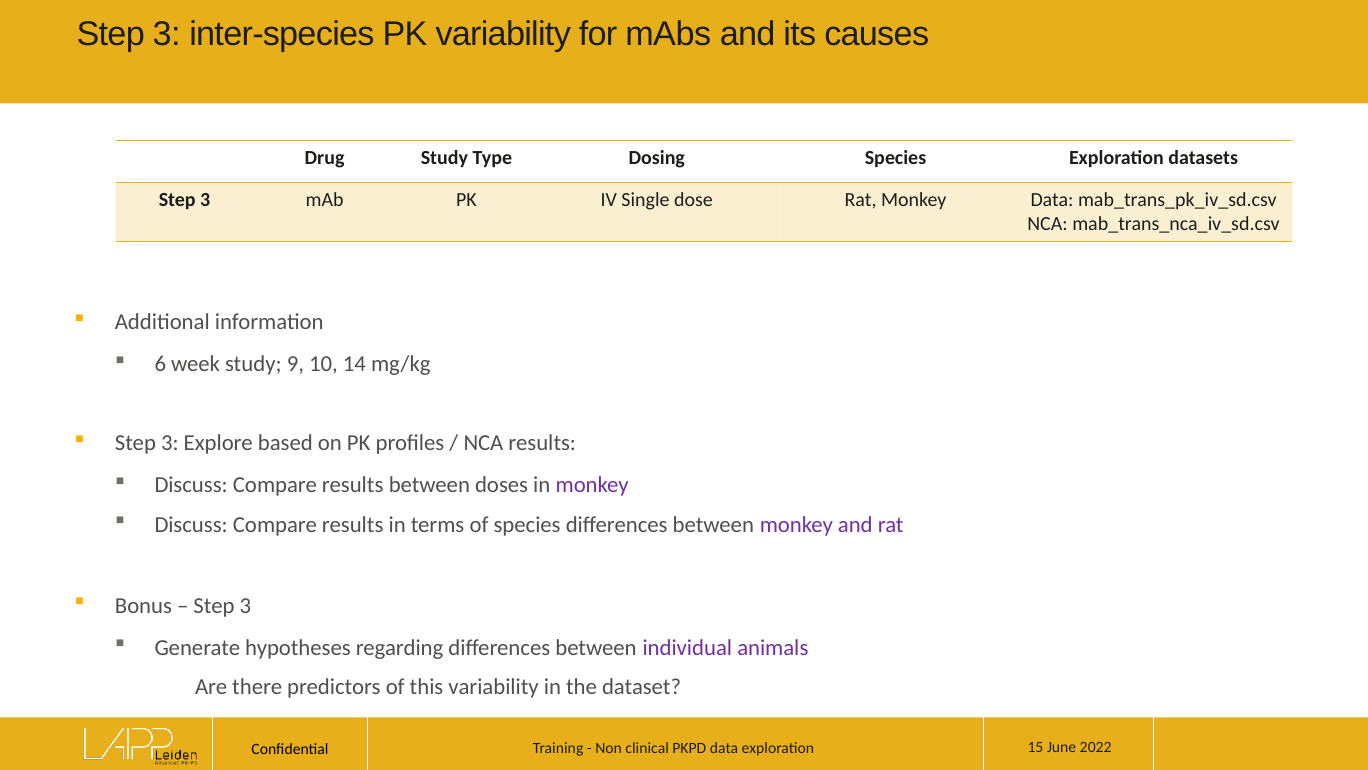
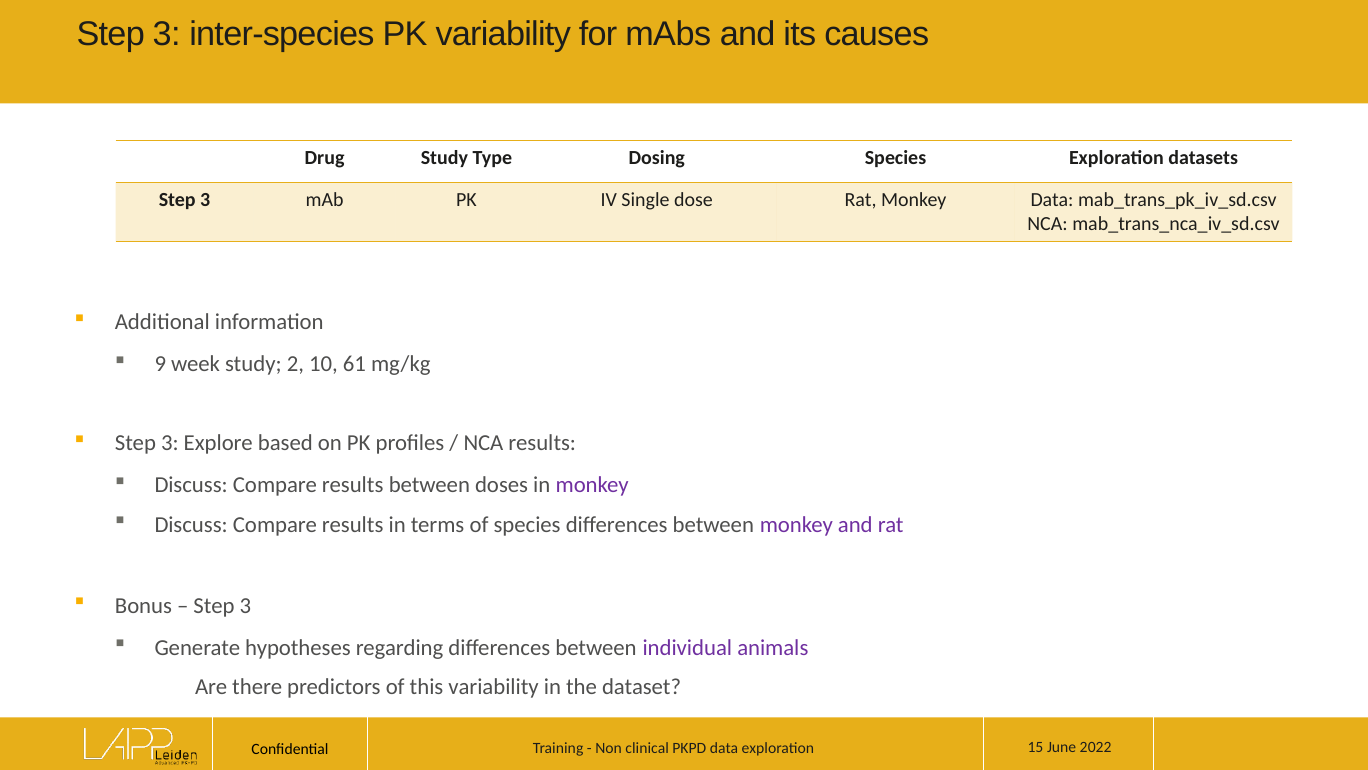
6: 6 -> 9 (160, 364)
9: 9 -> 2 (295, 364)
14: 14 -> 61 (354, 364)
